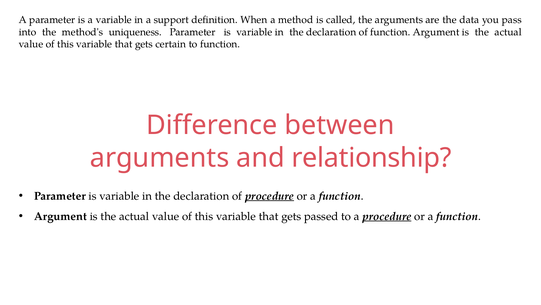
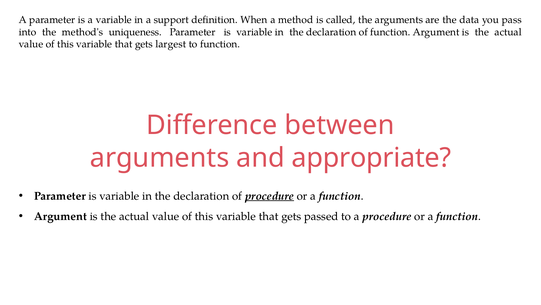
certain: certain -> largest (171, 44)
relationship: relationship -> appropriate (371, 157)
procedure underline: present -> none (387, 216)
